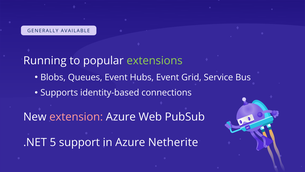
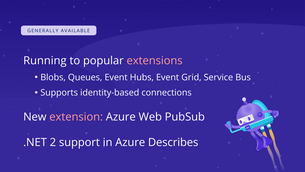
extensions colour: light green -> pink (155, 61)
5: 5 -> 2 (53, 142)
Netherite: Netherite -> Describes (173, 142)
